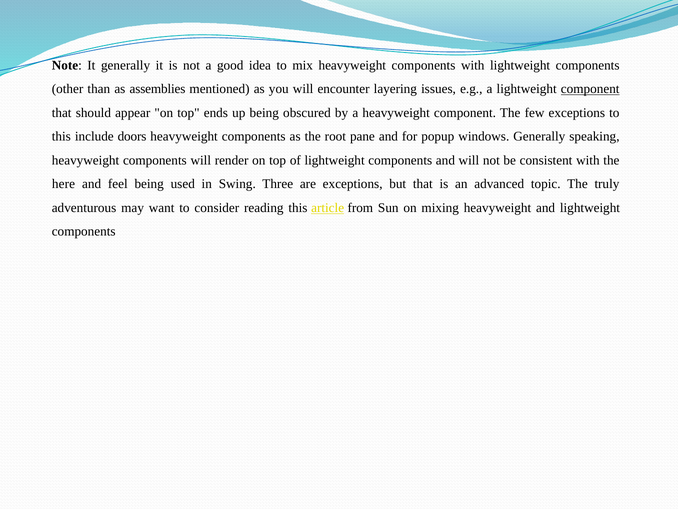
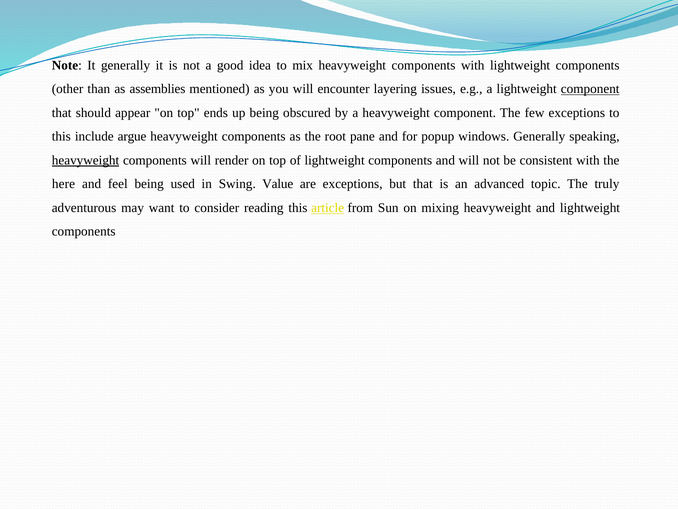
doors: doors -> argue (132, 136)
heavyweight underline: none -> present (86, 160)
Three: Three -> Value (278, 184)
